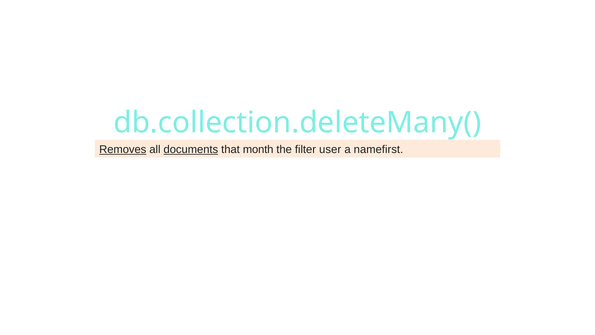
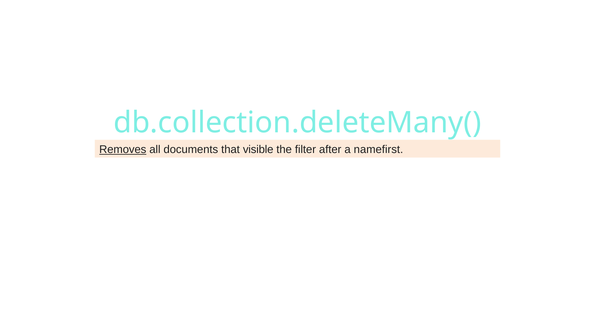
documents underline: present -> none (191, 149)
month: month -> visible (258, 149)
user: user -> after (330, 149)
